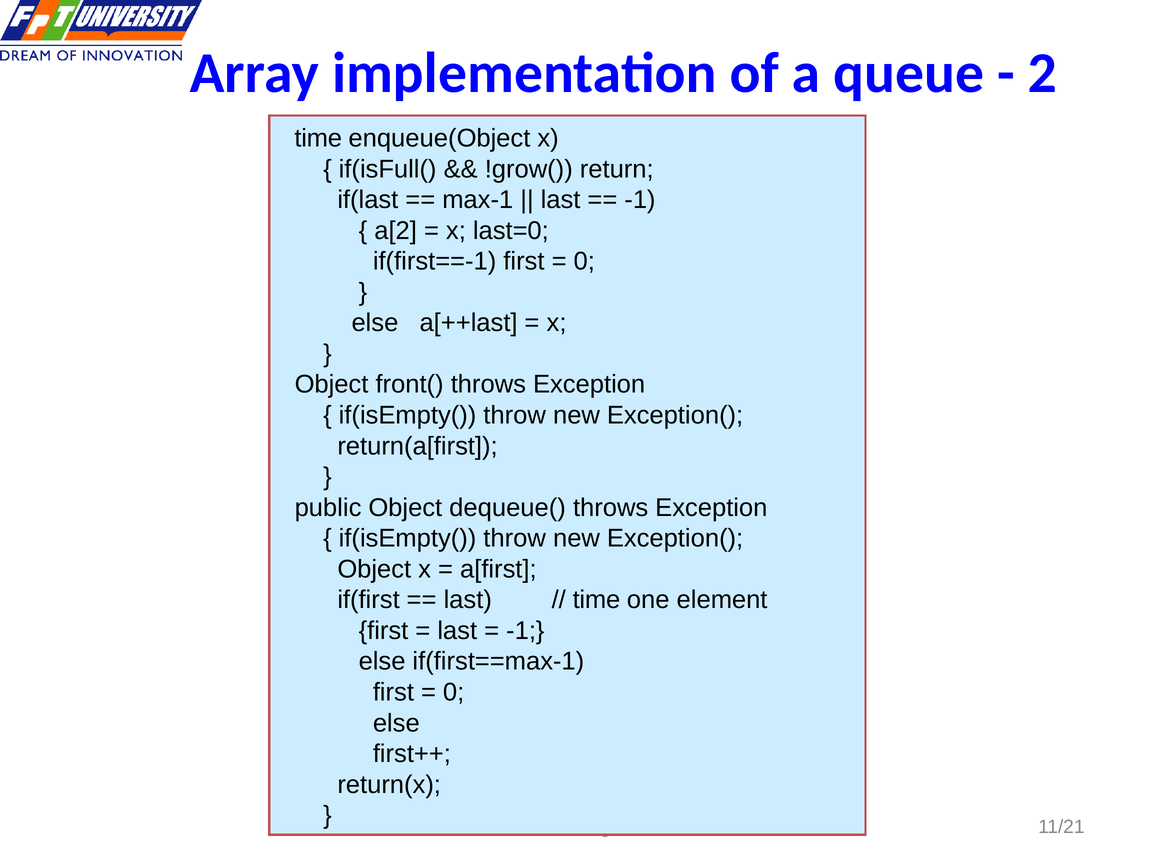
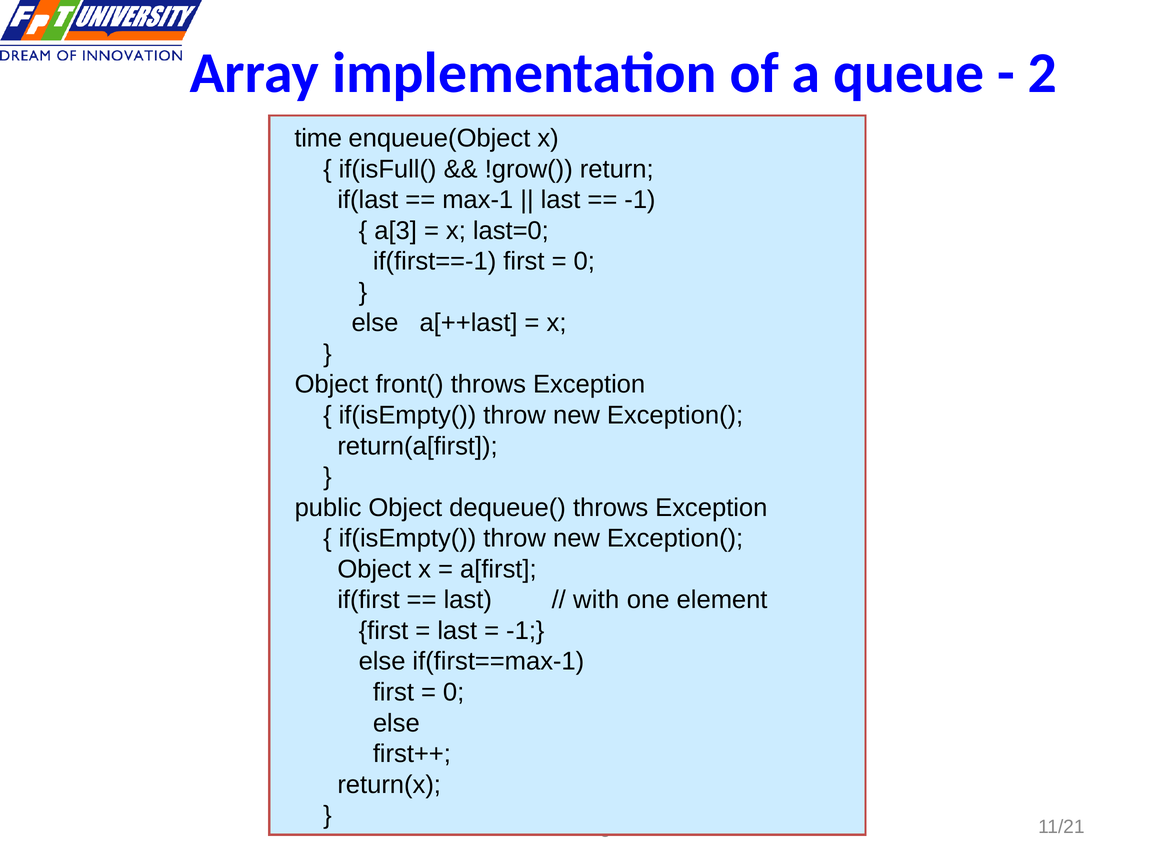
a[2: a[2 -> a[3 (396, 231)
time: time -> with (596, 600)
